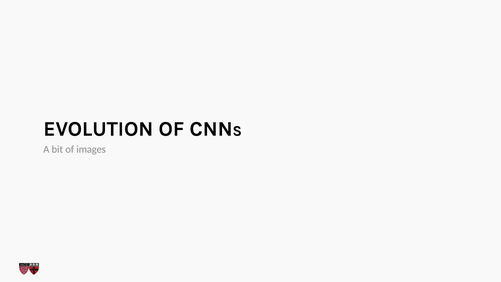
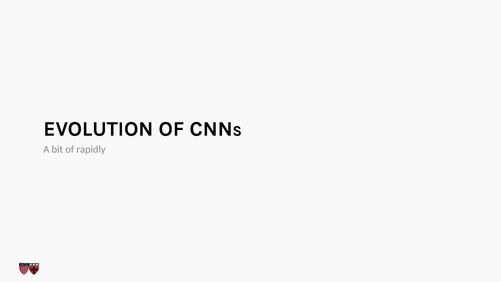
images: images -> rapidly (91, 149)
